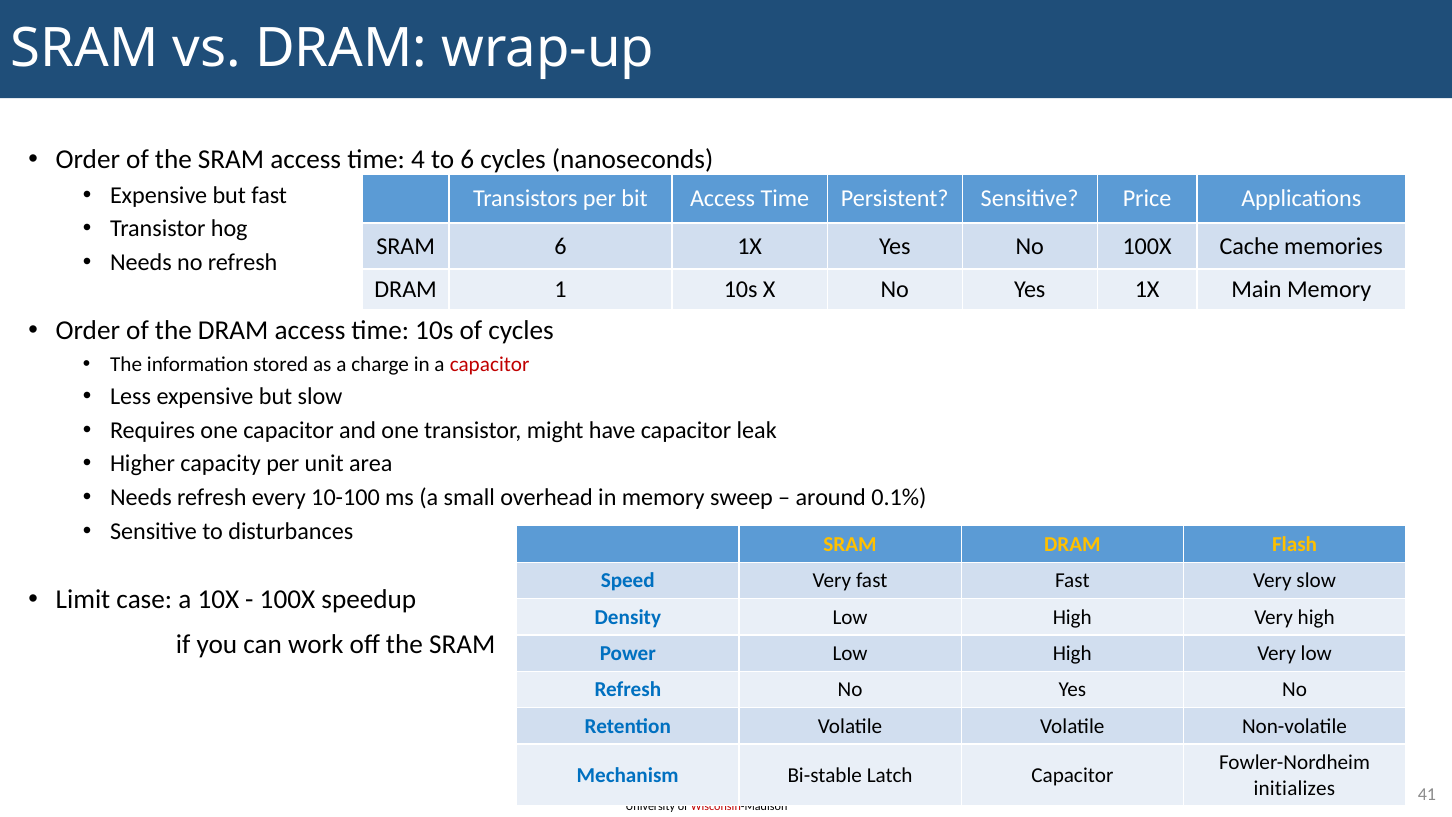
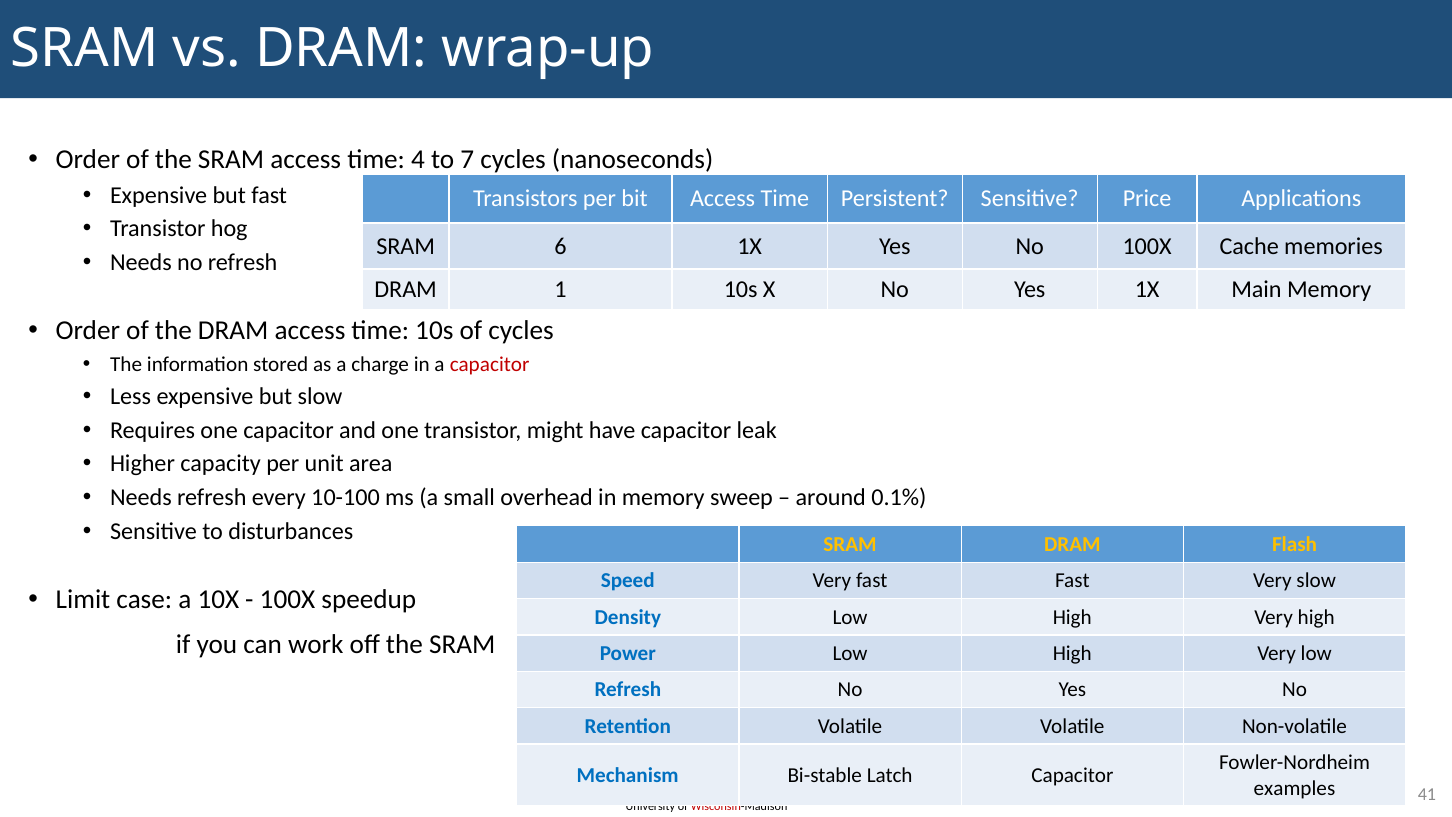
to 6: 6 -> 7 (467, 160)
initializes: initializes -> examples (1294, 788)
